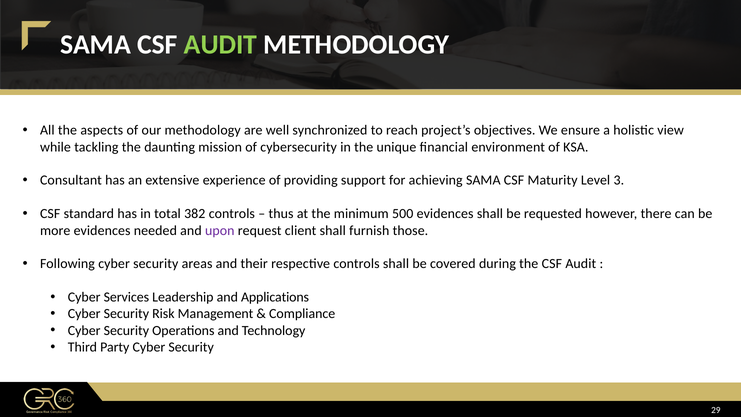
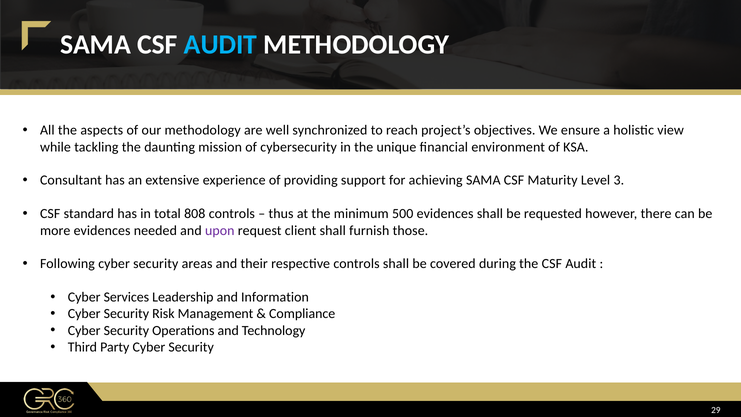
AUDIT colour: light green -> light blue (221, 44)
382: 382 -> 808 (195, 214)
Applications: Applications -> Information (275, 297)
